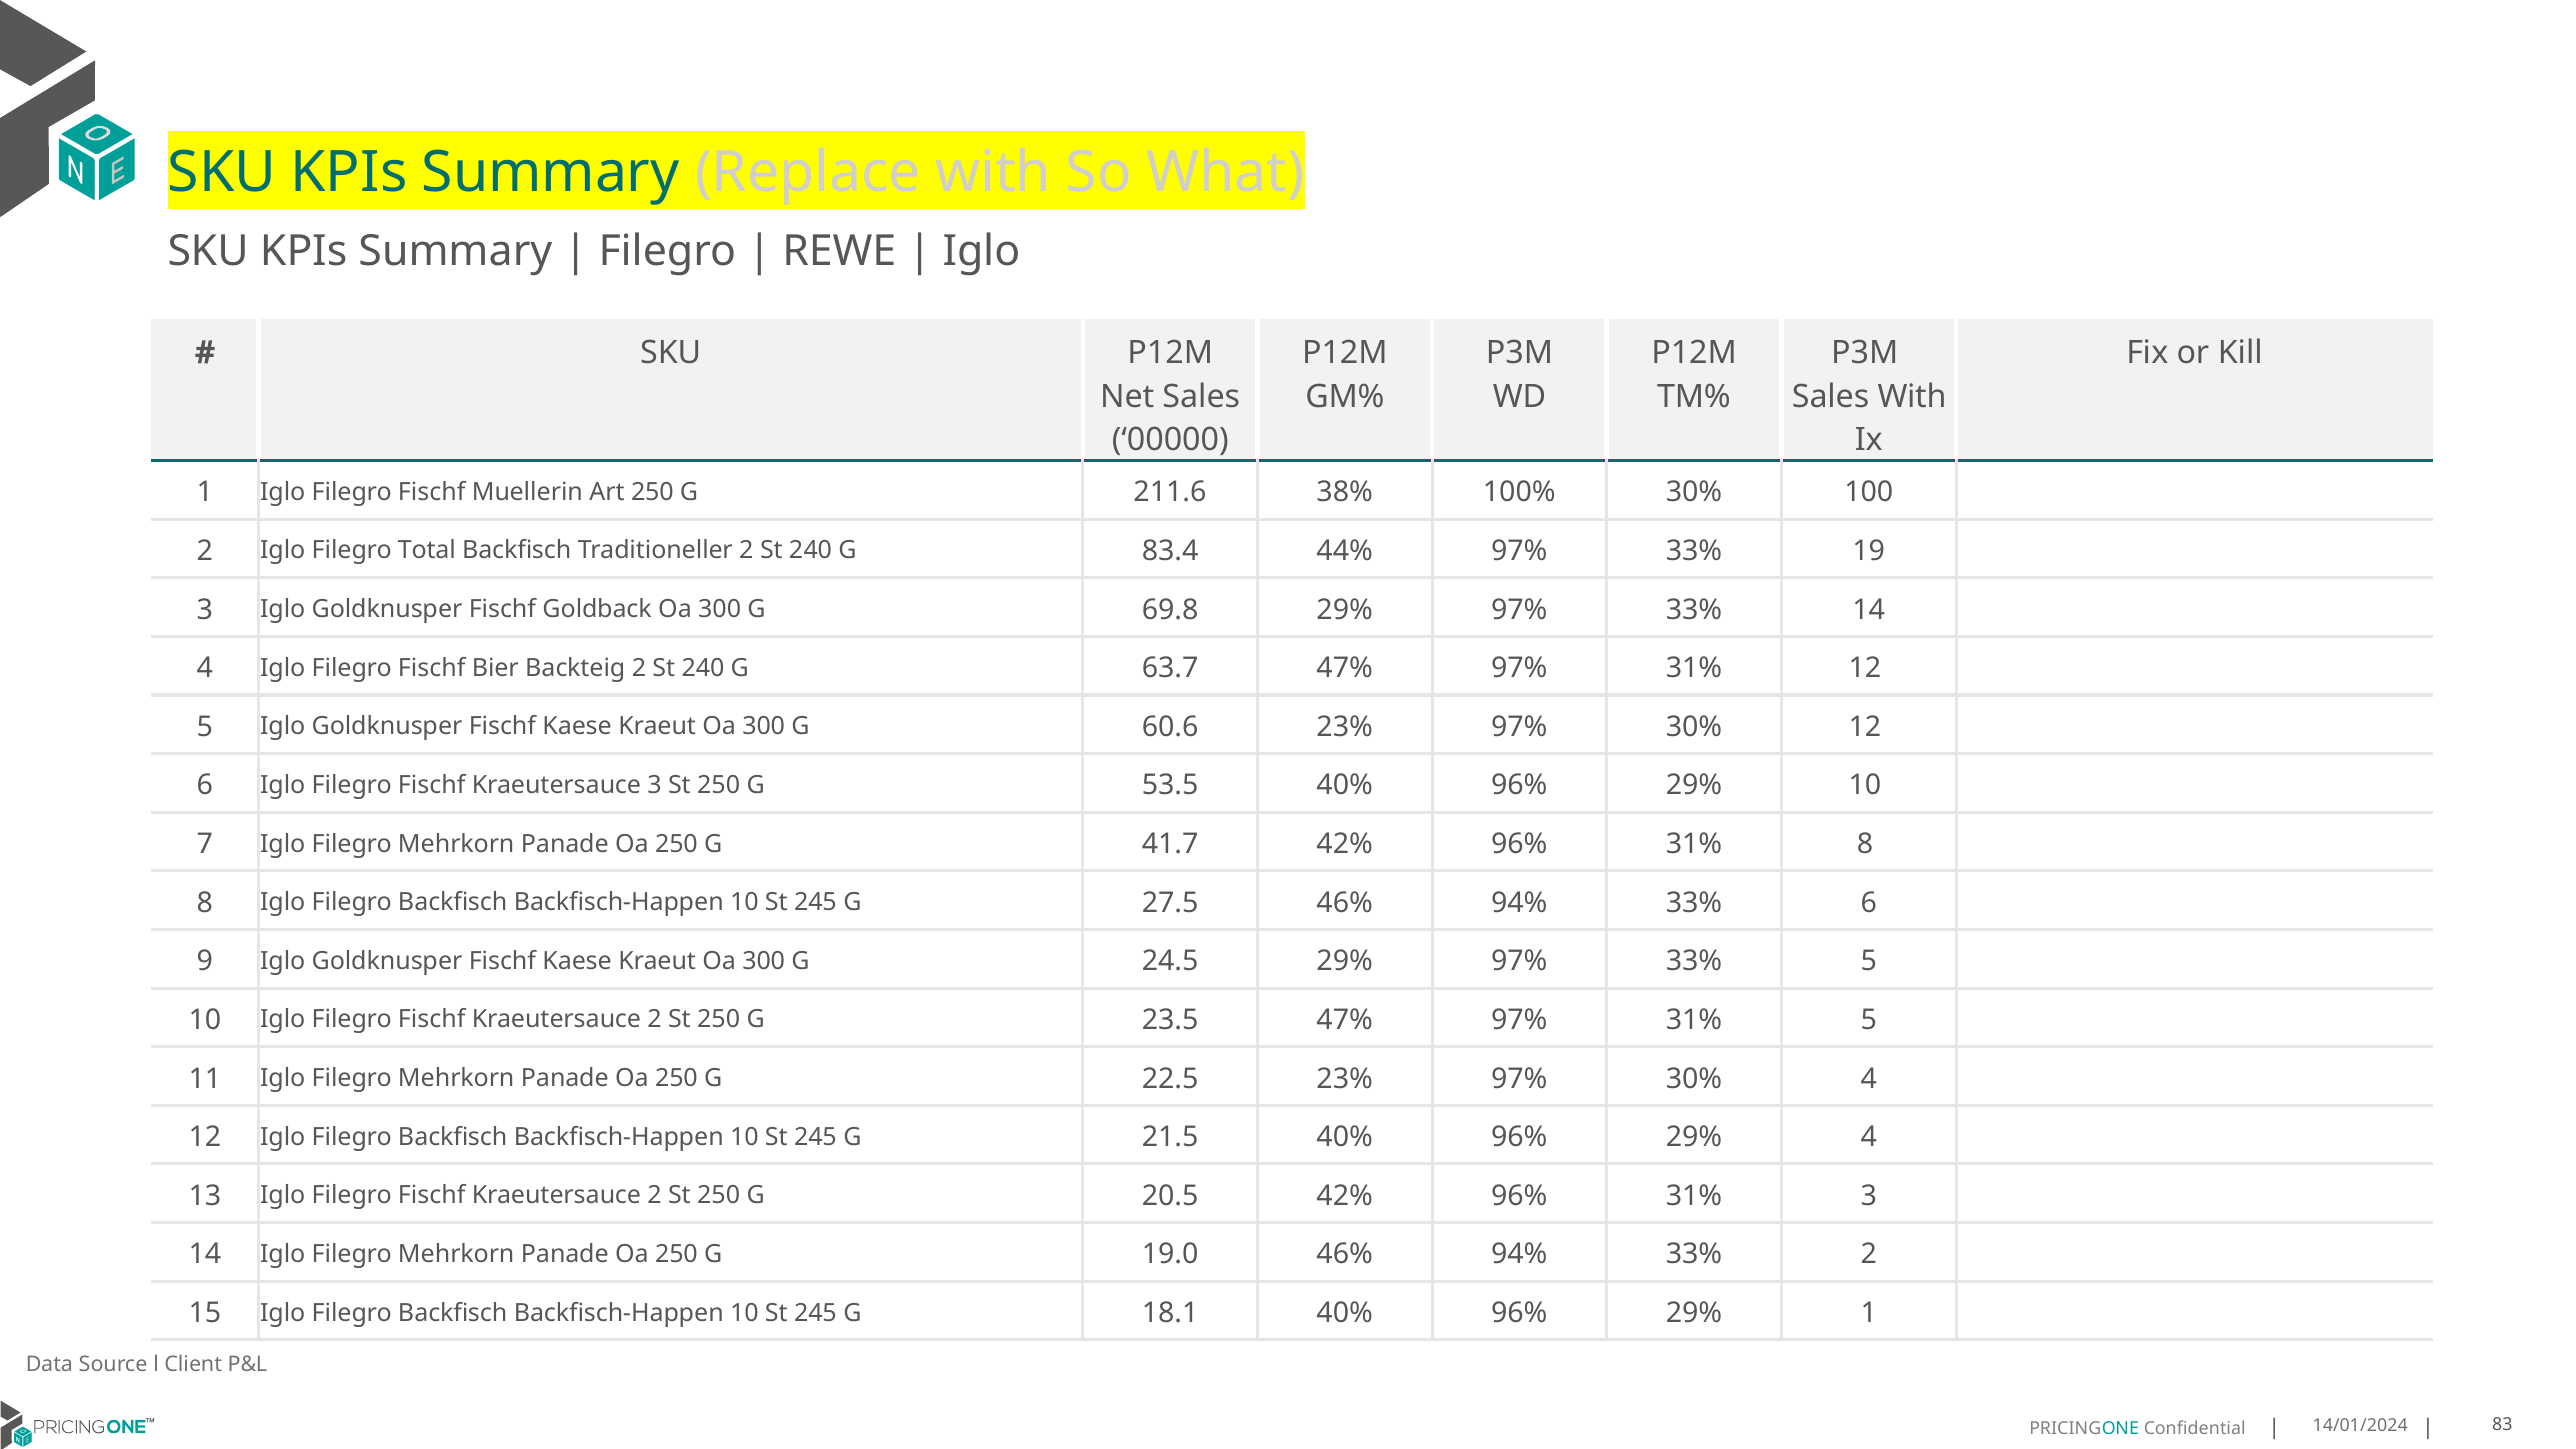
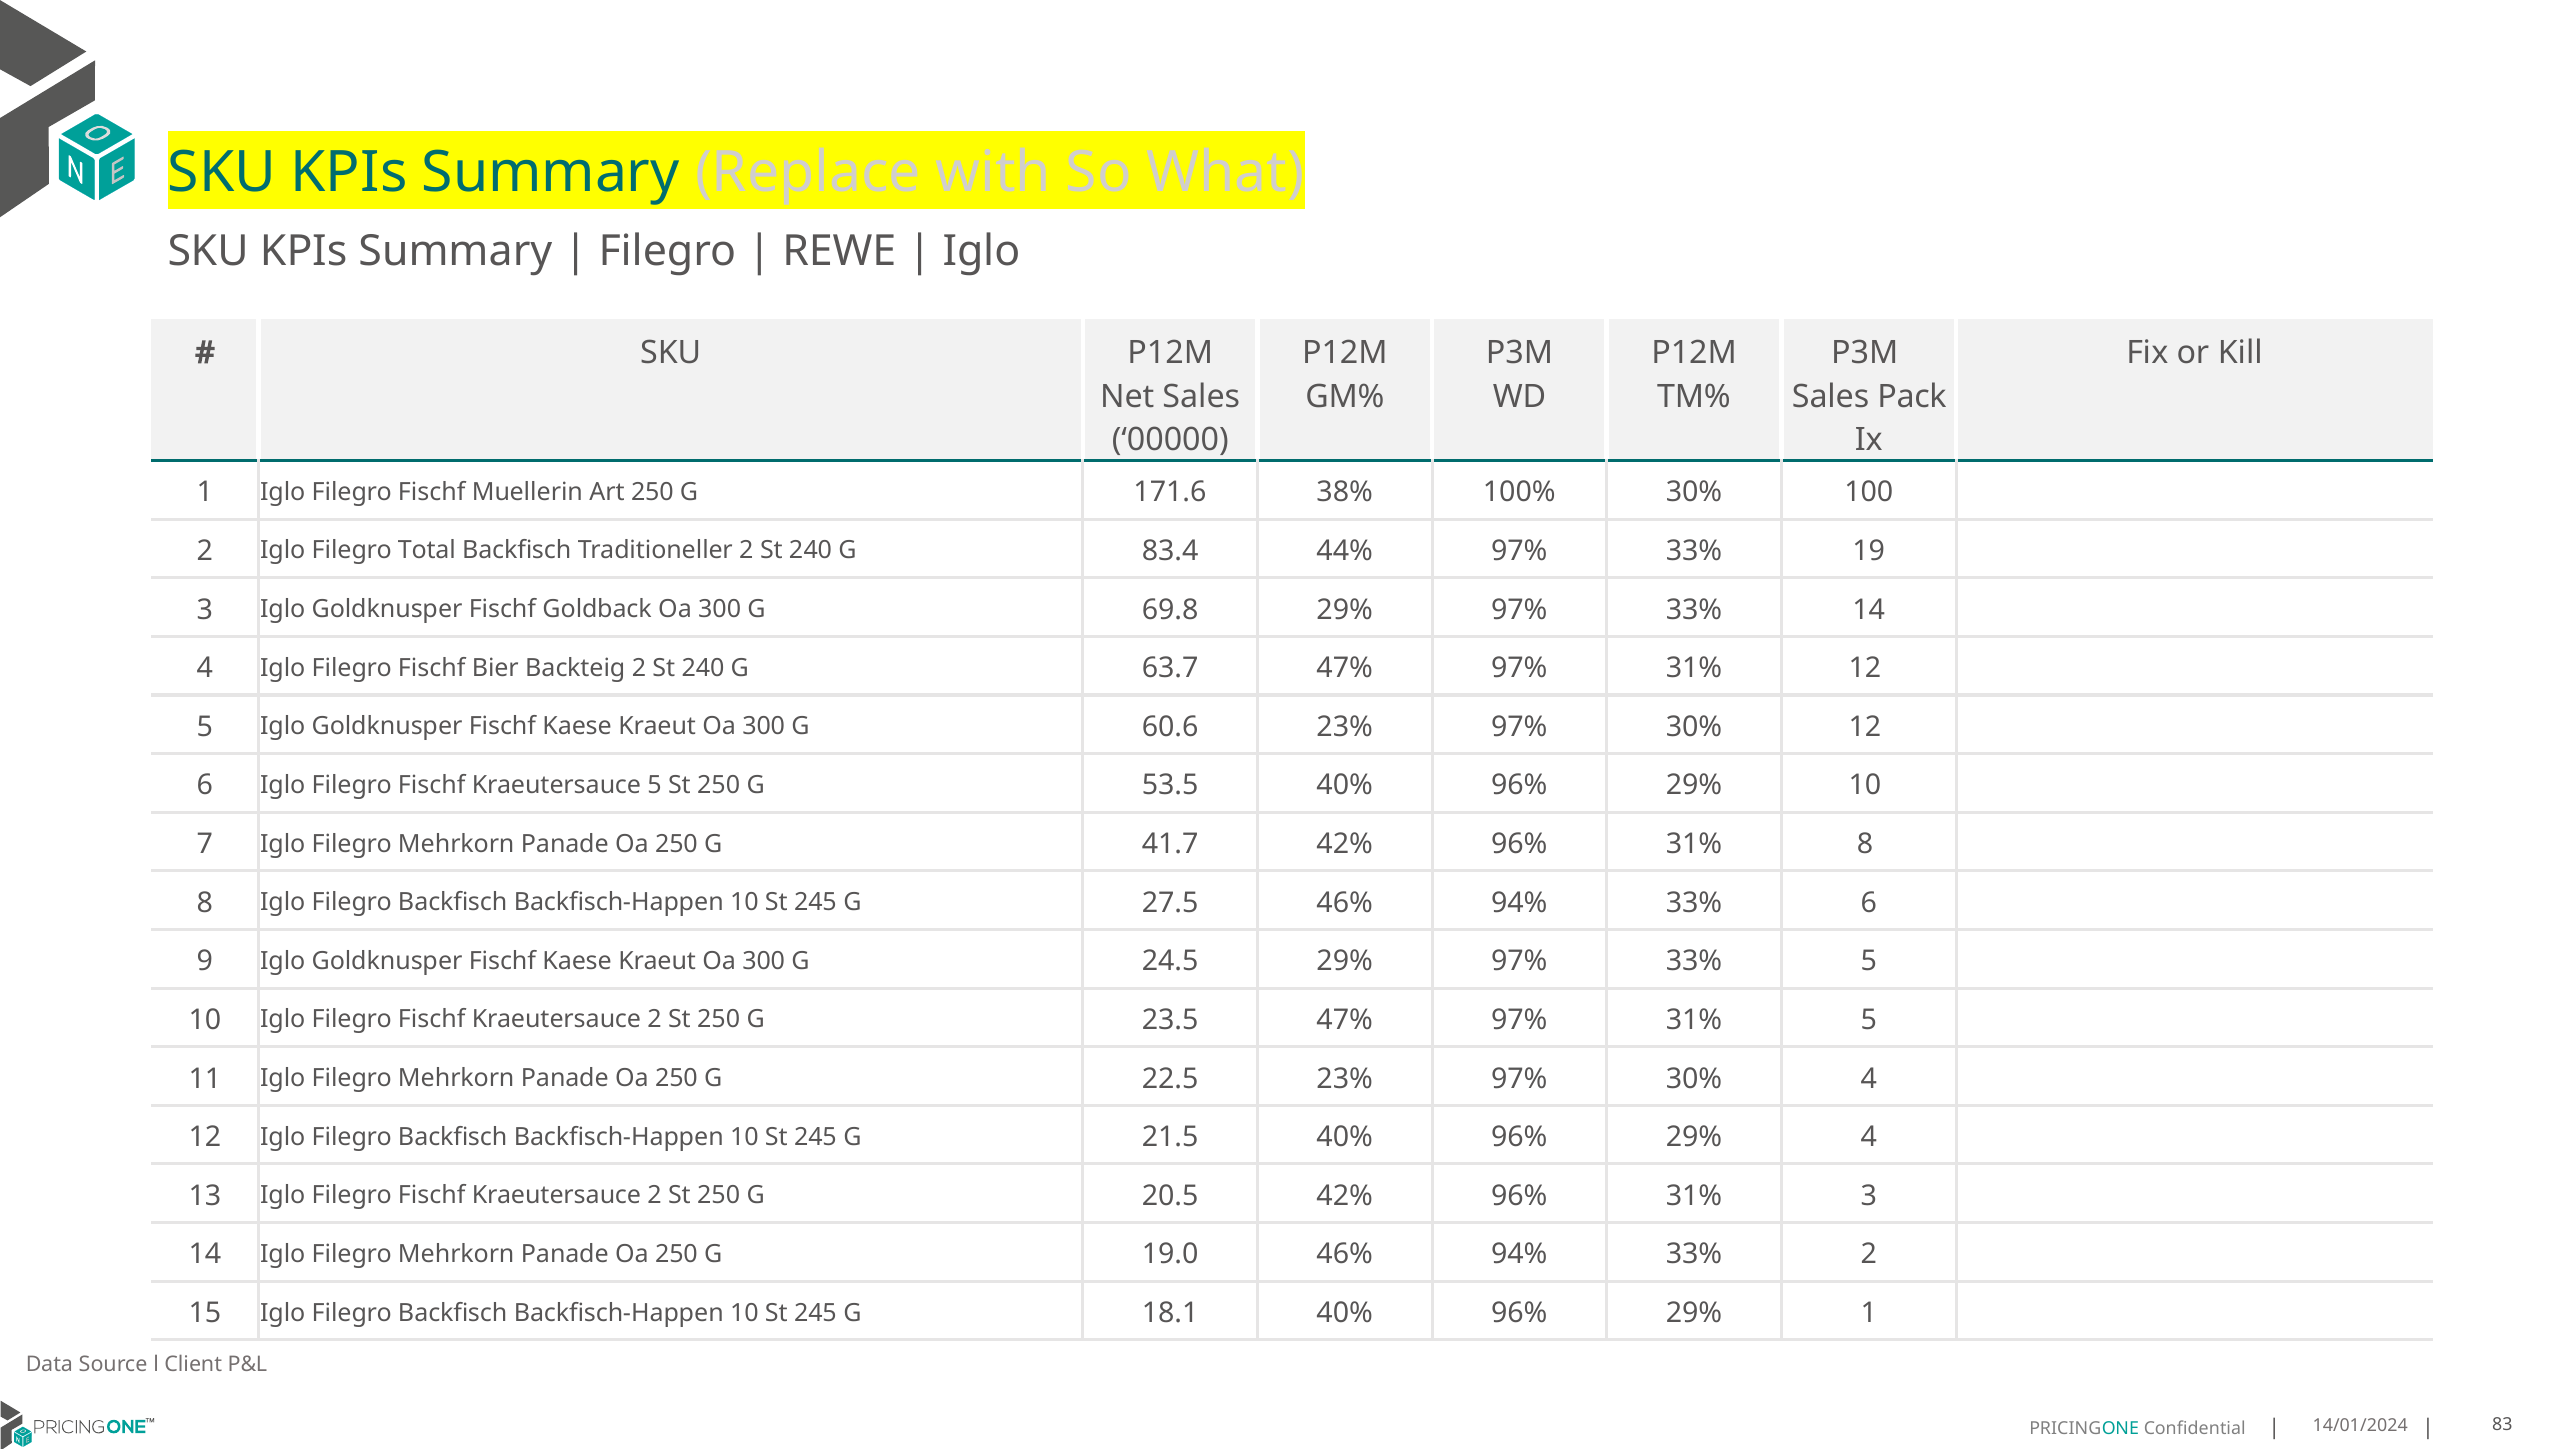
Sales With: With -> Pack (1912, 397)
211.6: 211.6 -> 171.6 (1170, 492)
Kraeutersauce 3: 3 -> 5 (654, 785)
